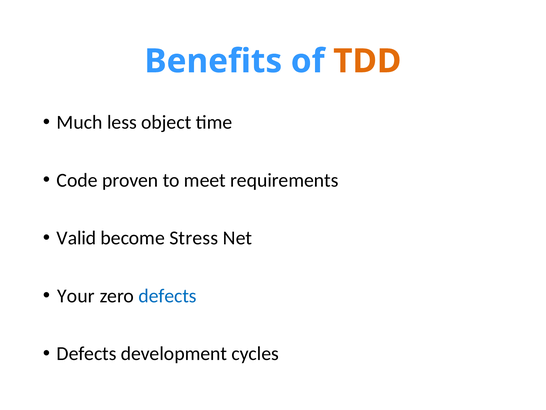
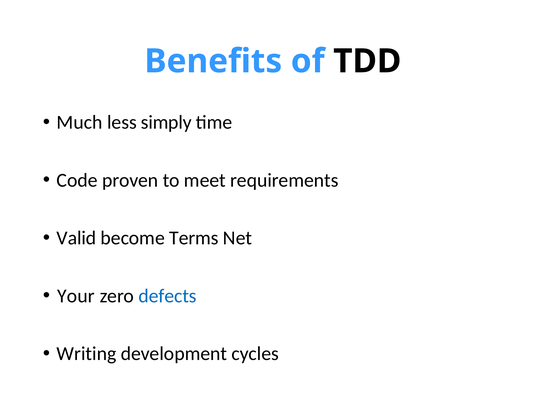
TDD colour: orange -> black (367, 61)
object: object -> simply (166, 122)
Stress: Stress -> Terms (194, 238)
Defects: Defects -> Writing (87, 353)
